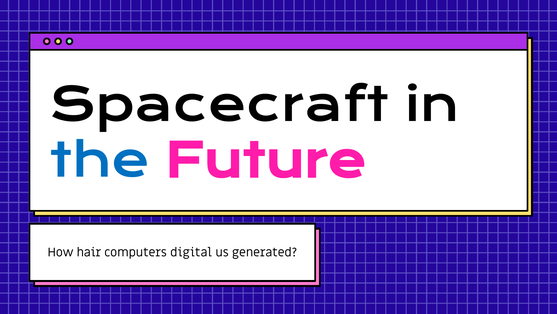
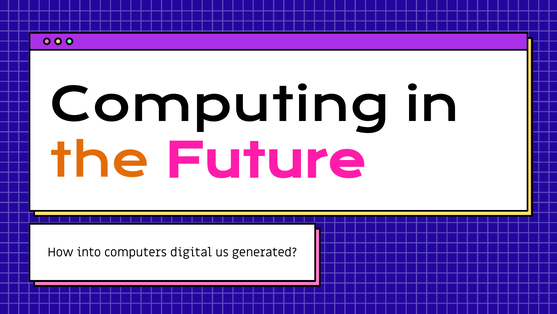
Spacecraft: Spacecraft -> Computing (219, 106)
the colour: blue -> orange (100, 161)
hair: hair -> into (89, 252)
